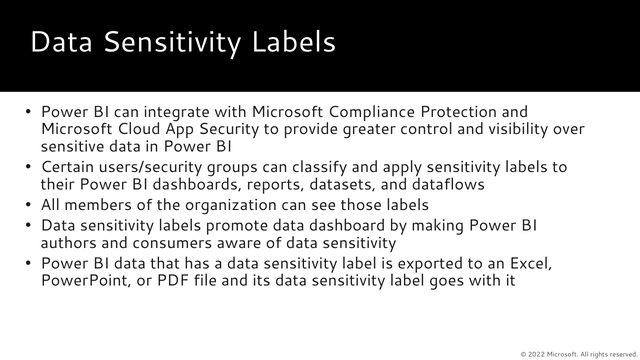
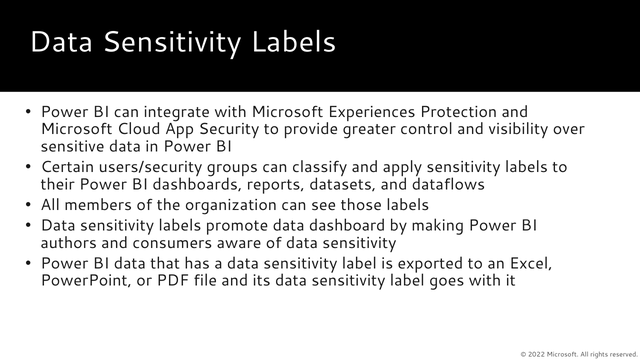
Compliance: Compliance -> Experiences (372, 112)
